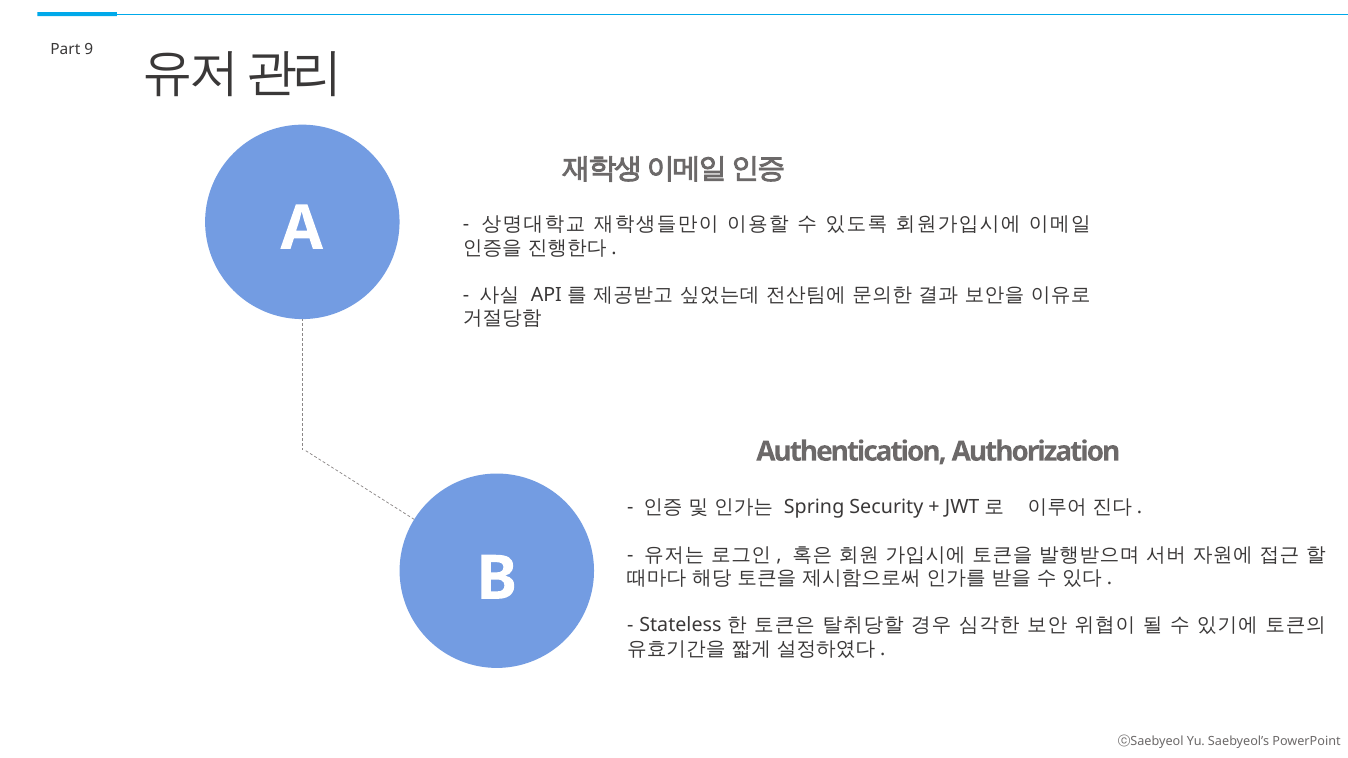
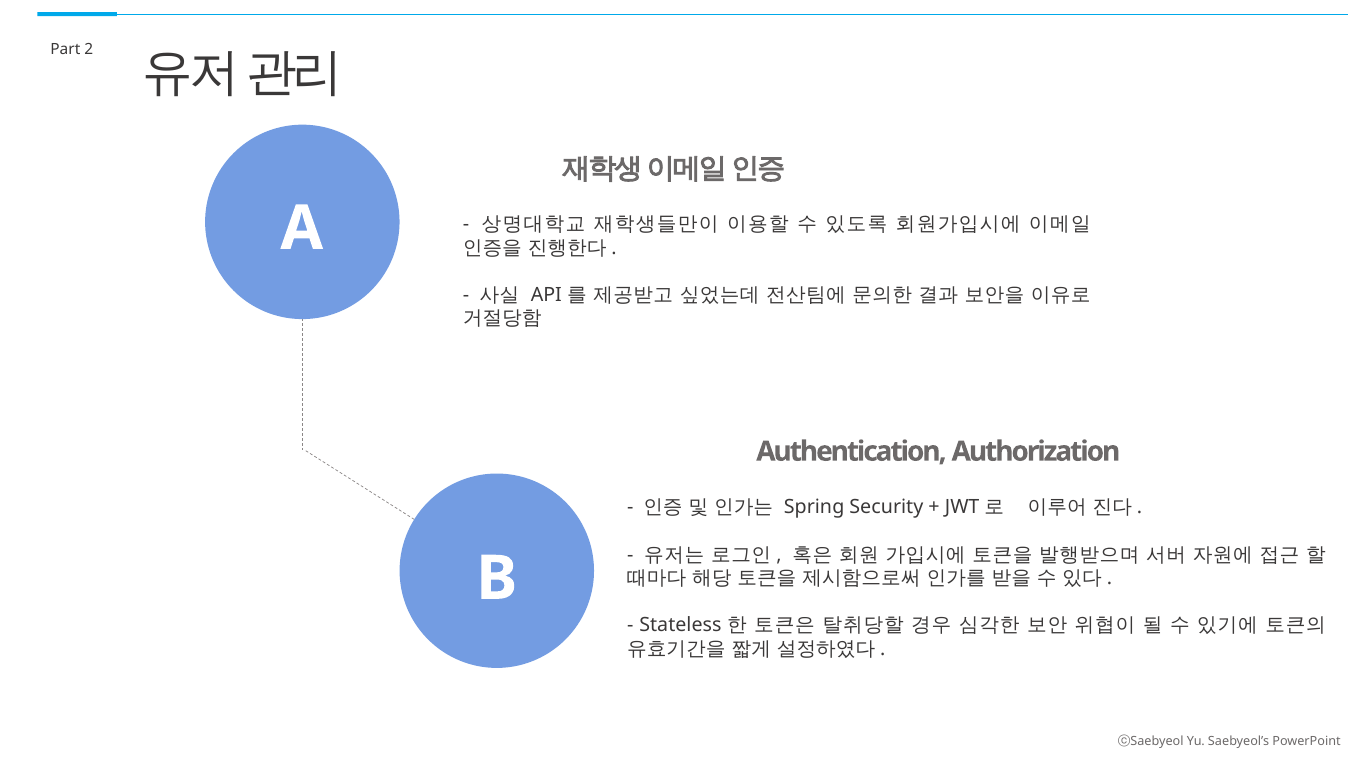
9: 9 -> 2 (89, 49)
